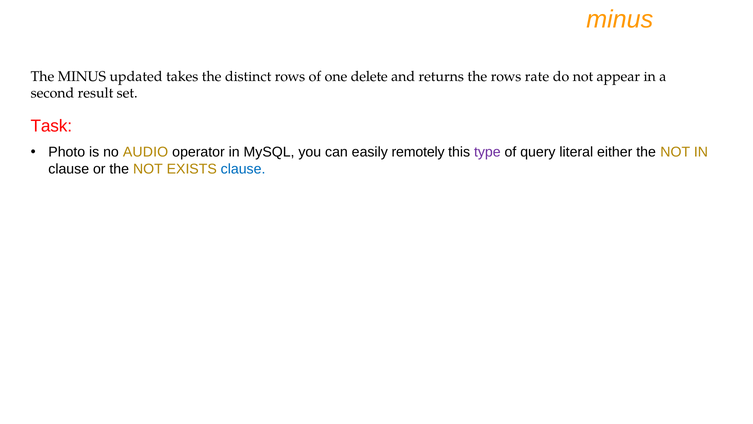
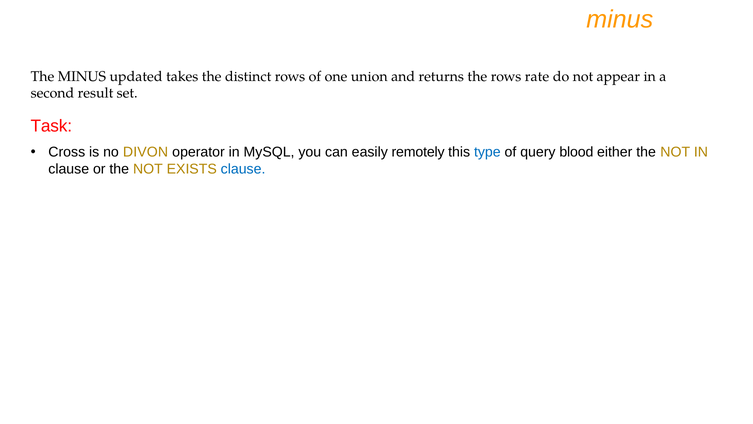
delete: delete -> union (369, 76)
Photo: Photo -> Cross (67, 152)
AUDIO: AUDIO -> DIVON (146, 152)
type colour: purple -> blue (487, 152)
literal: literal -> blood (576, 152)
